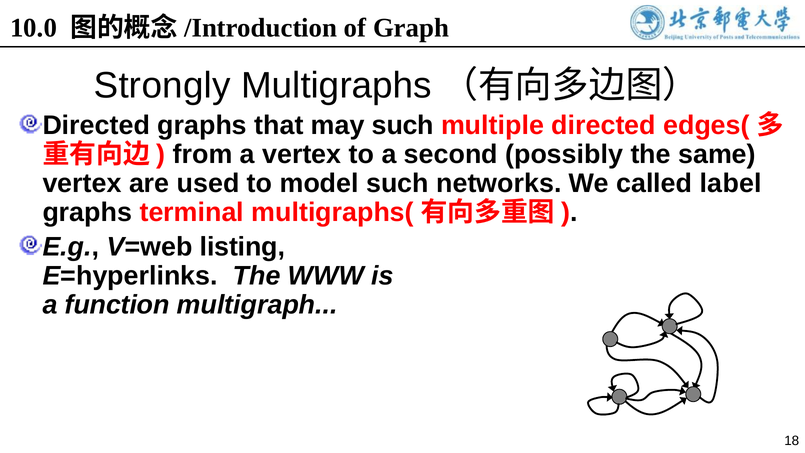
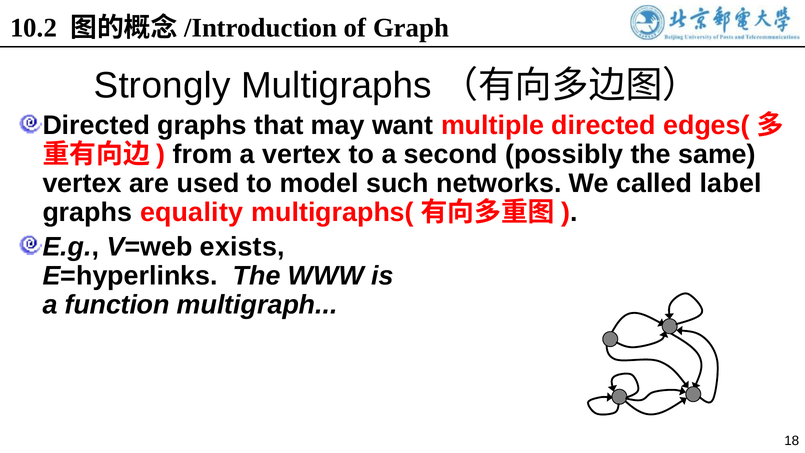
10.0: 10.0 -> 10.2 (34, 28)
may such: such -> want (403, 125)
terminal: terminal -> equality (192, 212)
listing: listing -> exists (242, 247)
